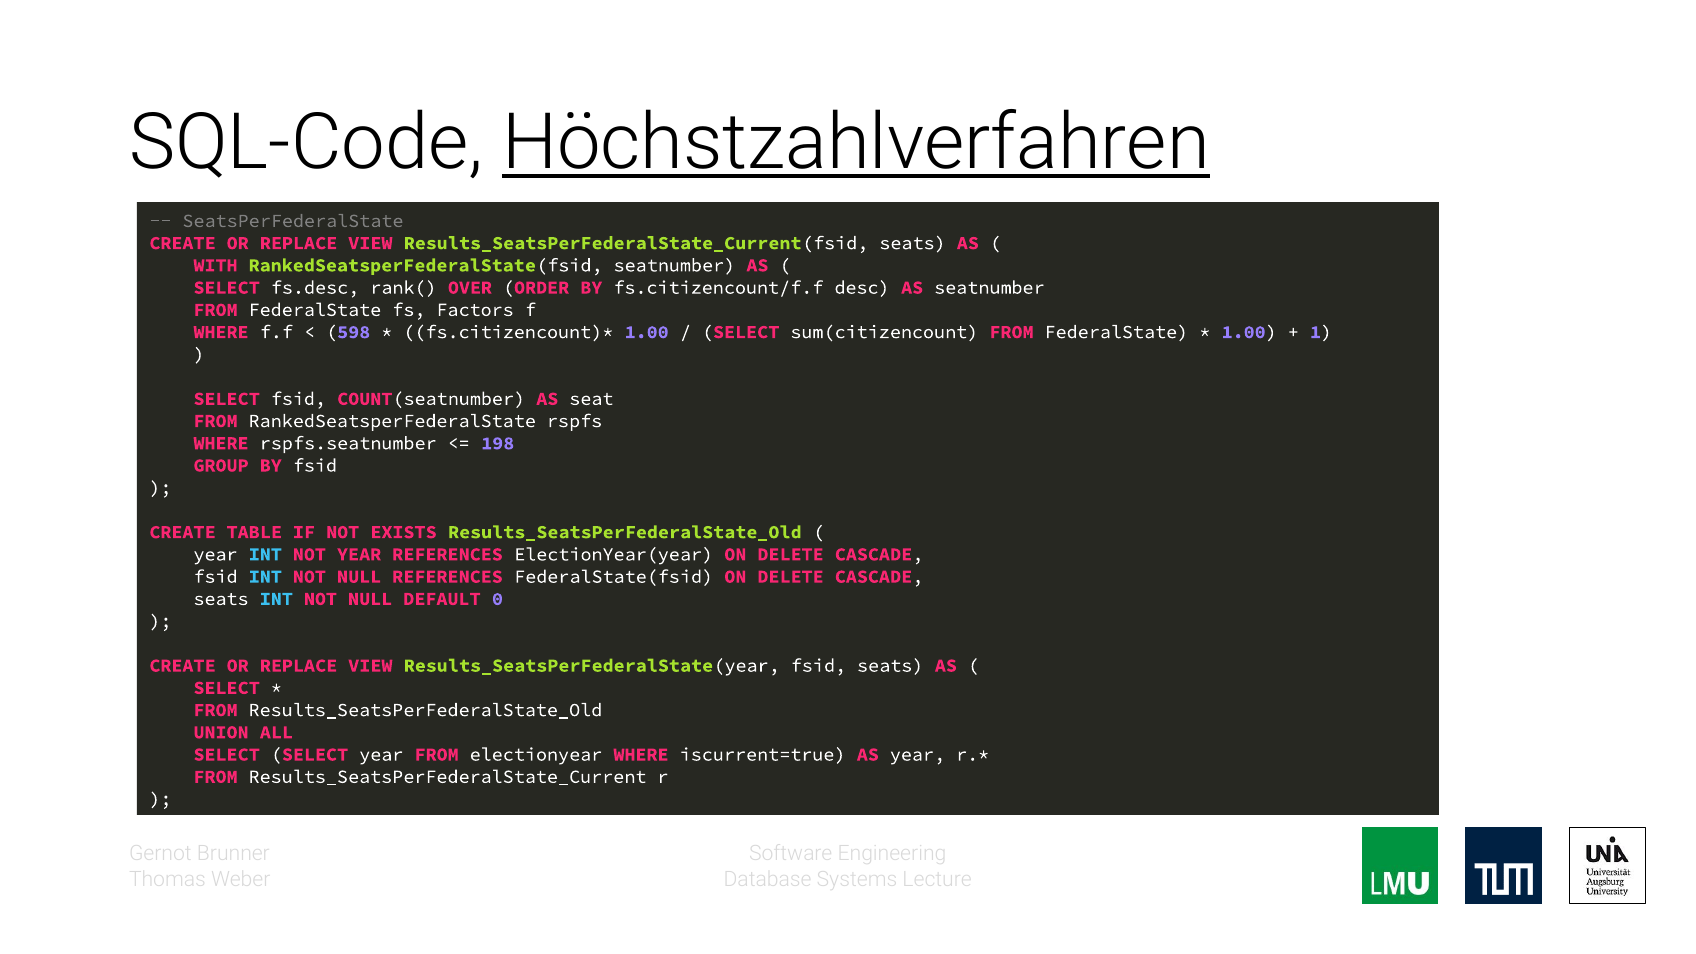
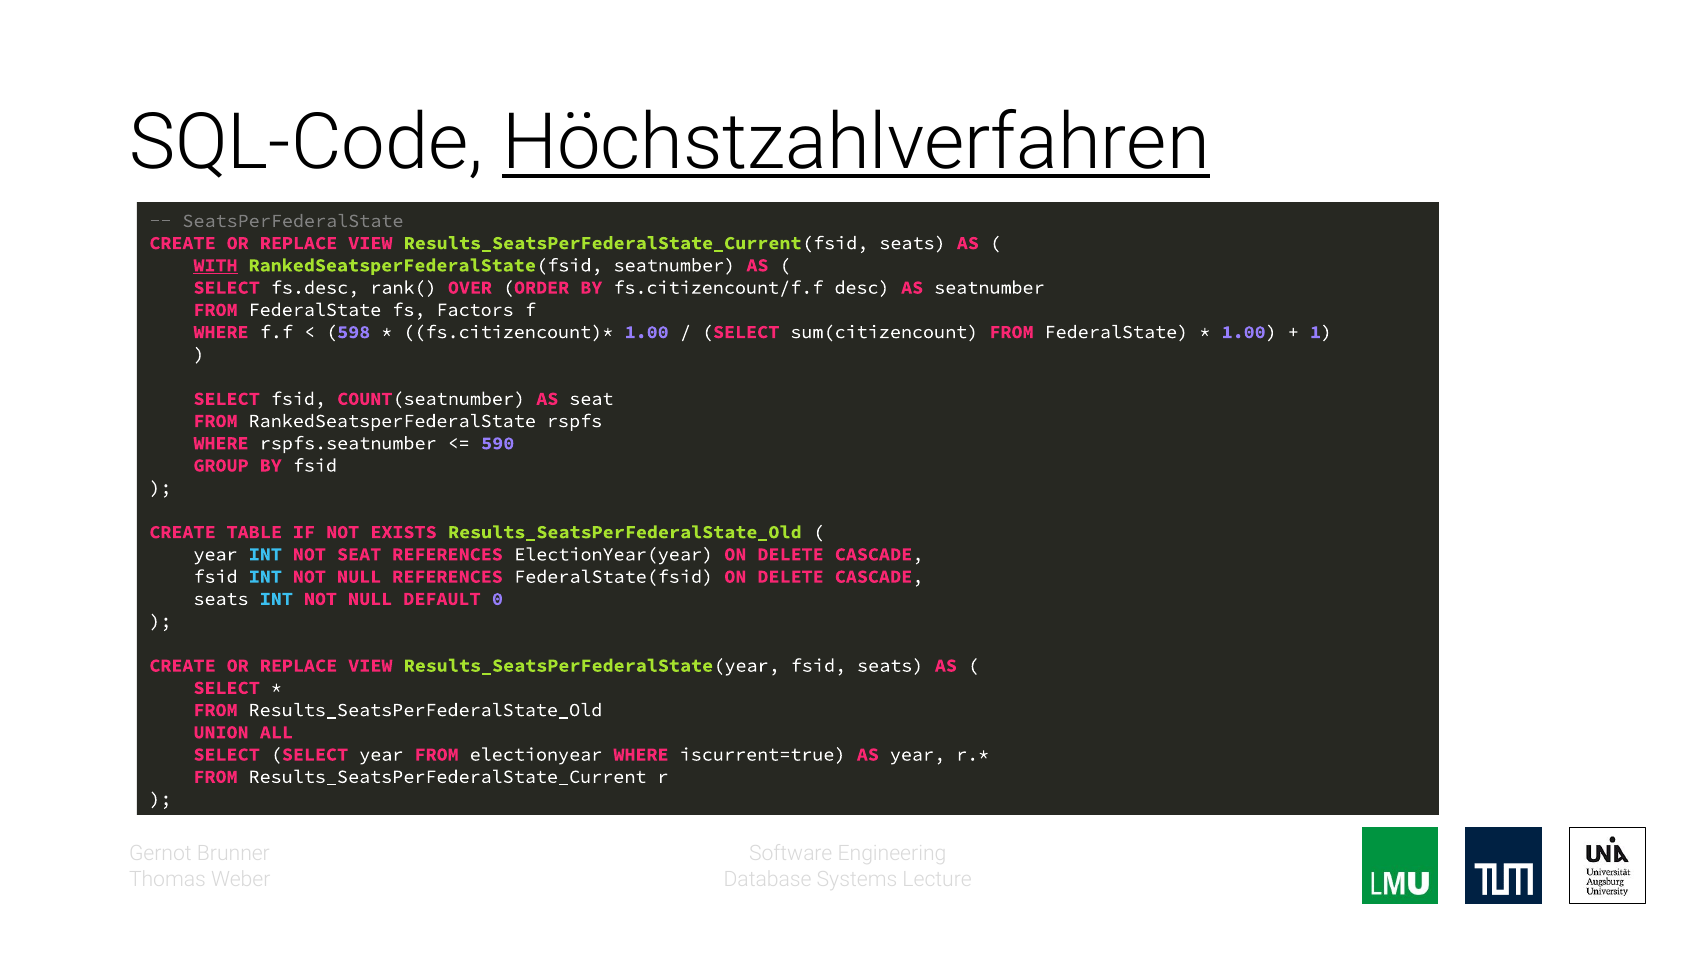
WITH underline: none -> present (216, 265)
198: 198 -> 590 (498, 443)
NOT YEAR: YEAR -> SEAT (359, 554)
